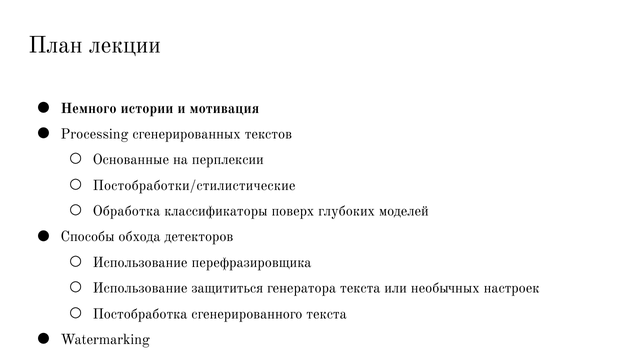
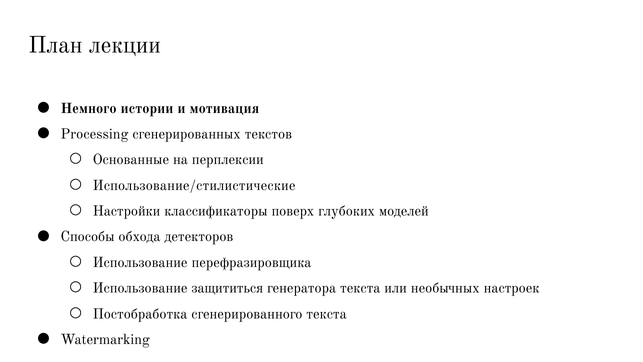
Постобработки/стилистические: Постобработки/стилистические -> Использование/стилистические (194, 185)
Обработка: Обработка -> Настройки (127, 211)
